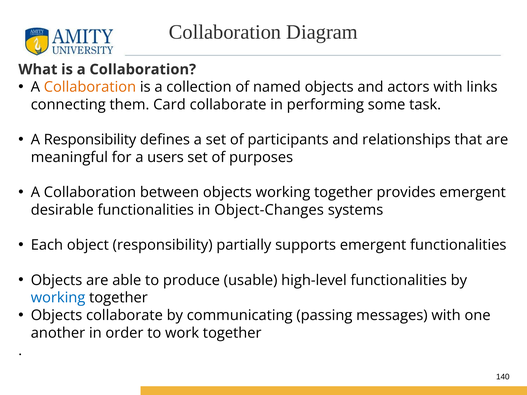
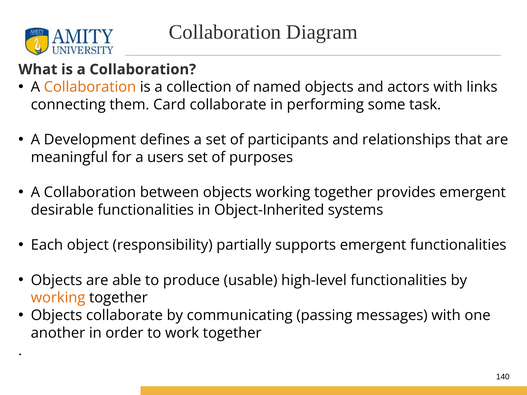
A Responsibility: Responsibility -> Development (90, 140)
Object-Changes: Object-Changes -> Object-Inherited (269, 210)
working colour: blue -> orange (58, 298)
